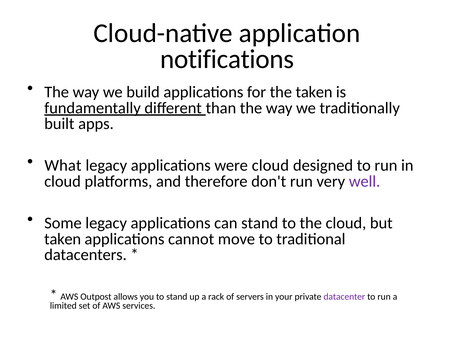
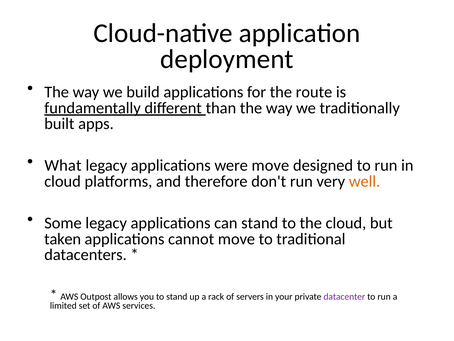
notifications: notifications -> deployment (227, 59)
the taken: taken -> route (314, 92)
were cloud: cloud -> move (270, 165)
well colour: purple -> orange (365, 181)
